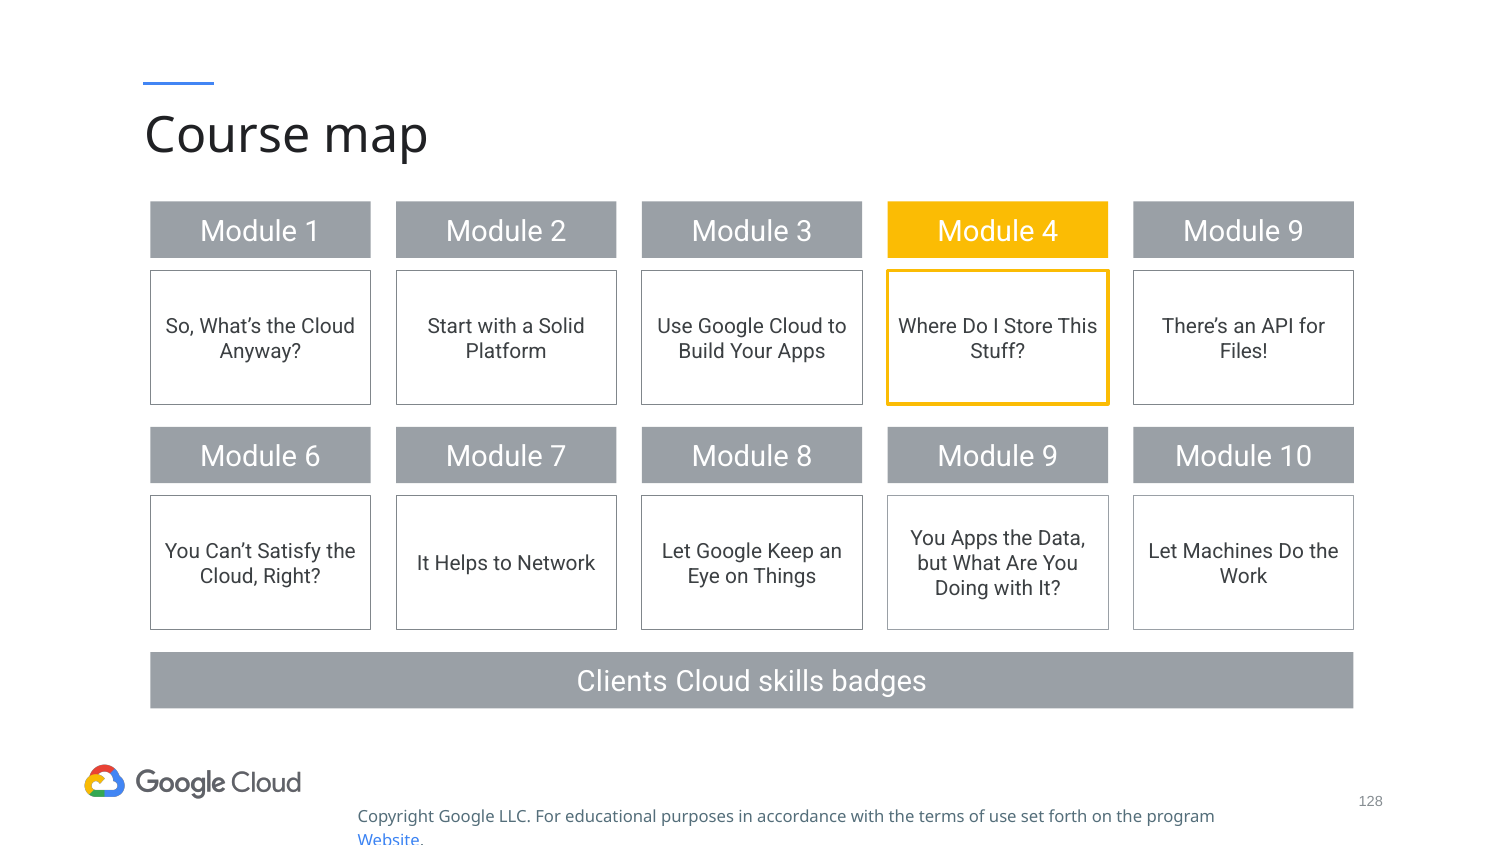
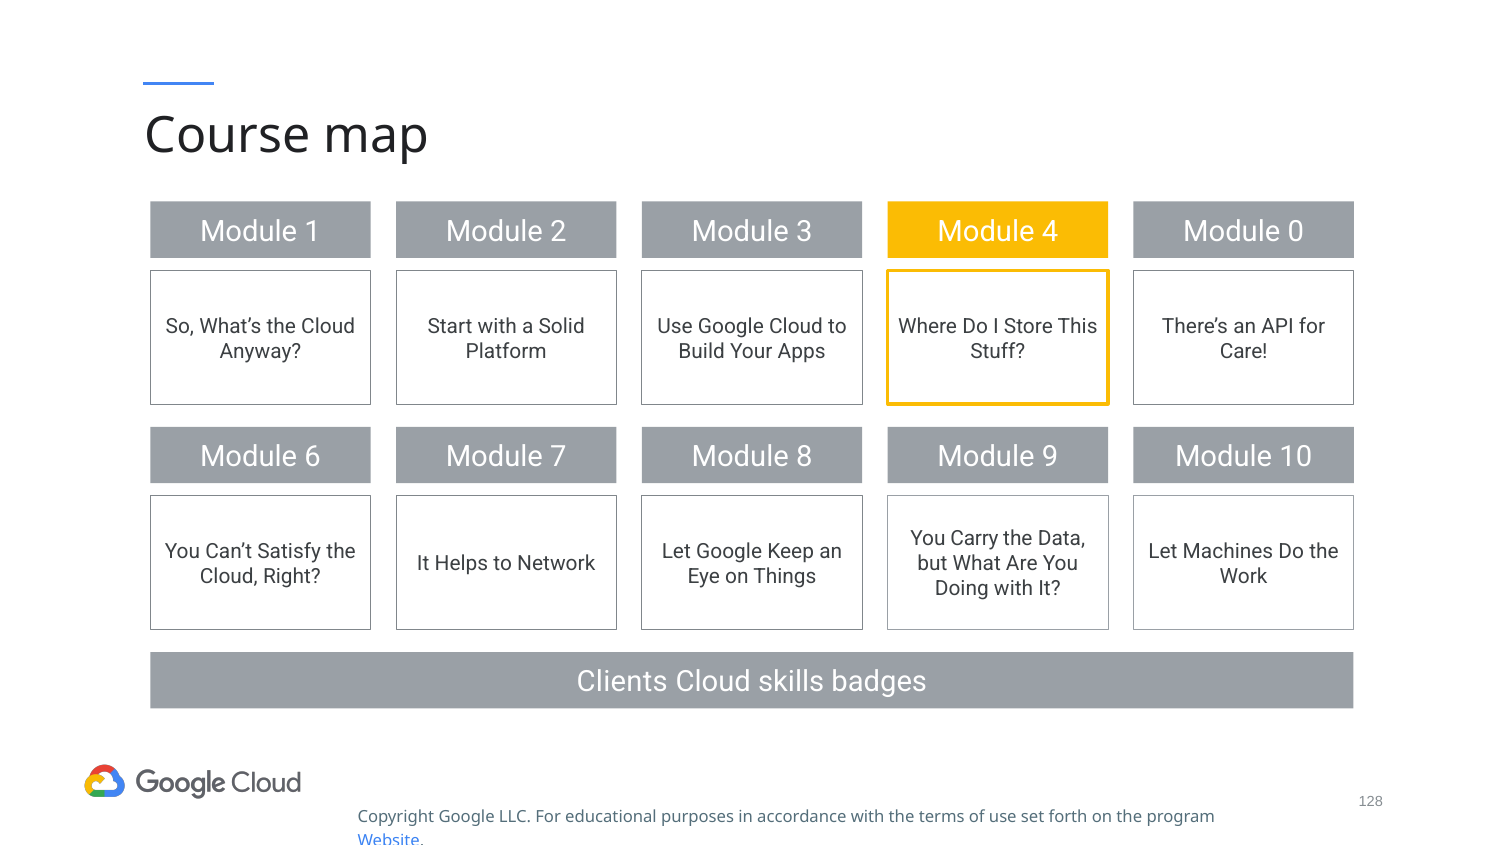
4 Module 9: 9 -> 0 (1296, 232)
Files: Files -> Care (1244, 351)
You Apps: Apps -> Carry (975, 539)
